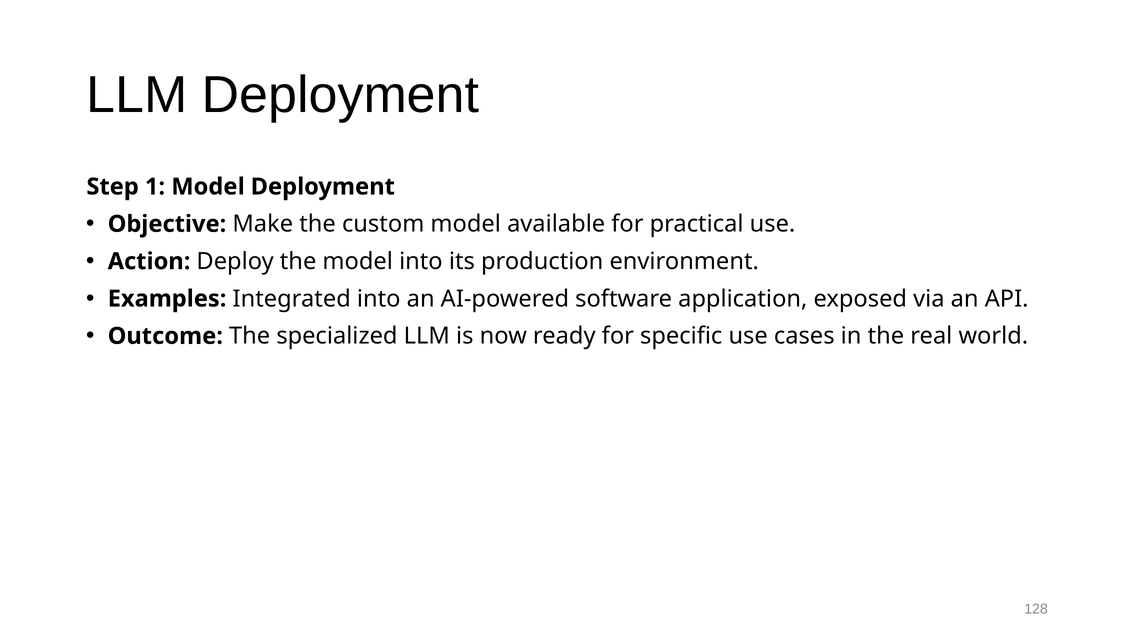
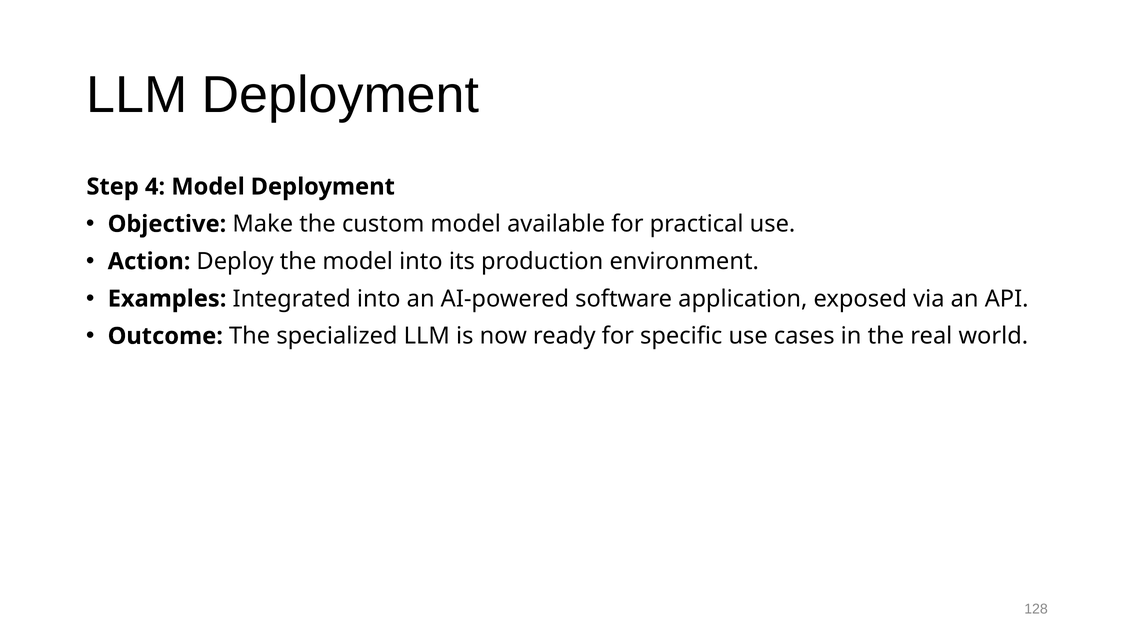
1: 1 -> 4 (155, 187)
